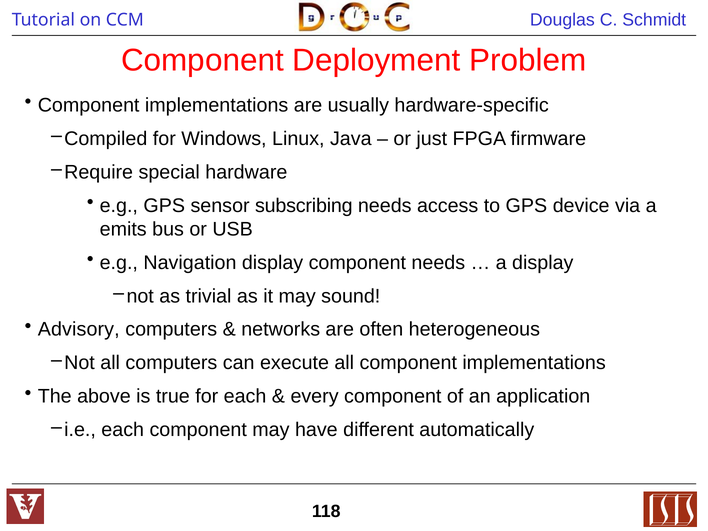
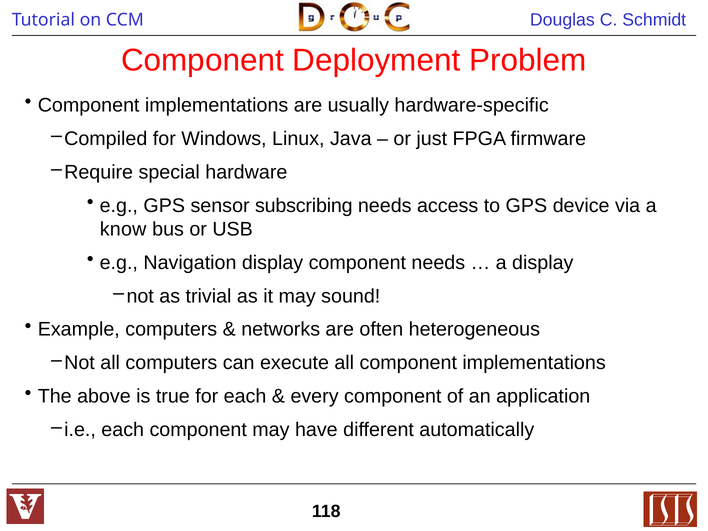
emits: emits -> know (123, 229)
Advisory: Advisory -> Example (79, 329)
